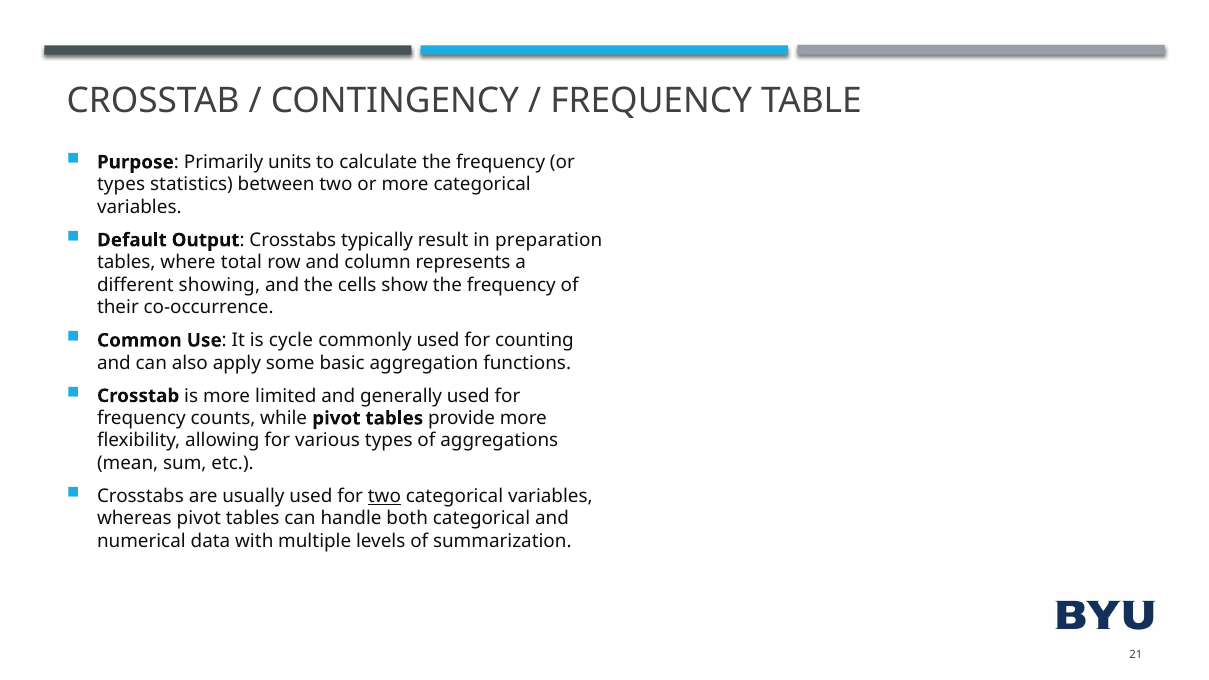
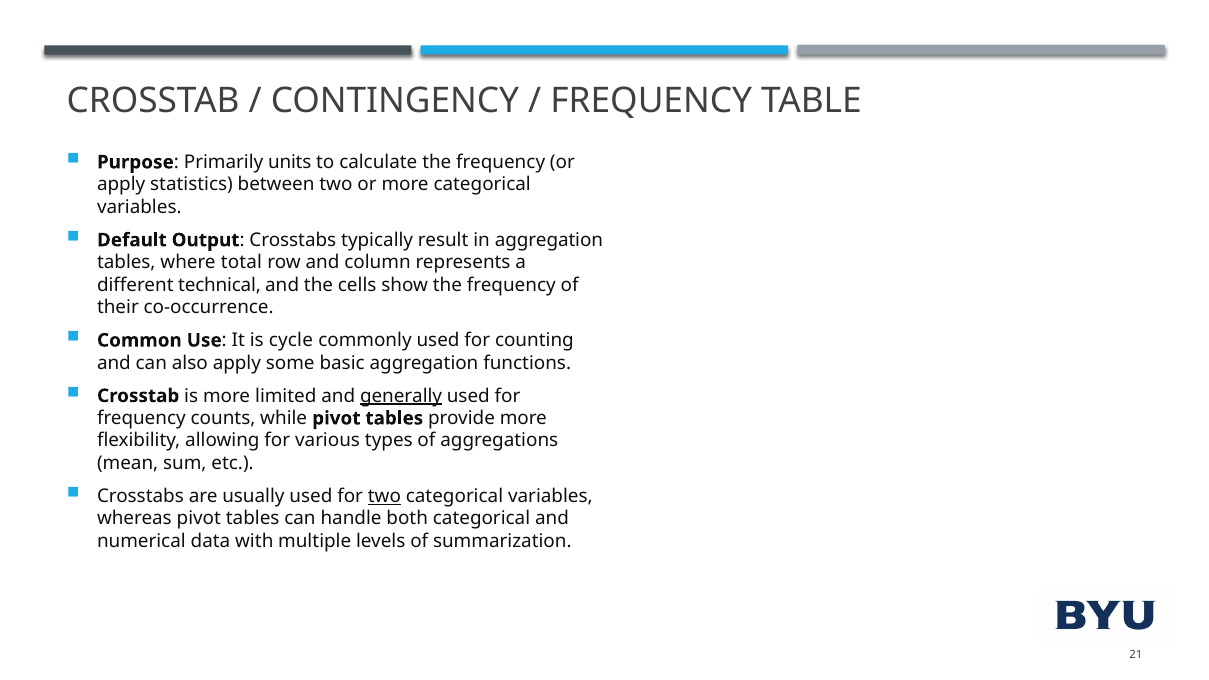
types: types -> apply (121, 185)
in preparation: preparation -> aggregation (549, 240)
showing: showing -> technical (220, 285)
generally underline: none -> present (401, 396)
